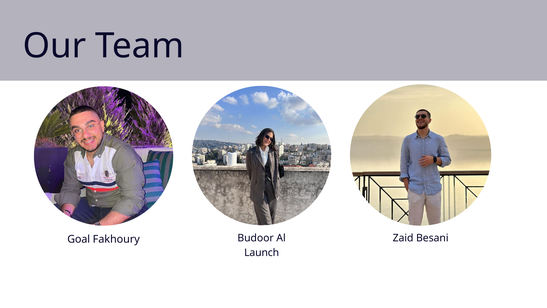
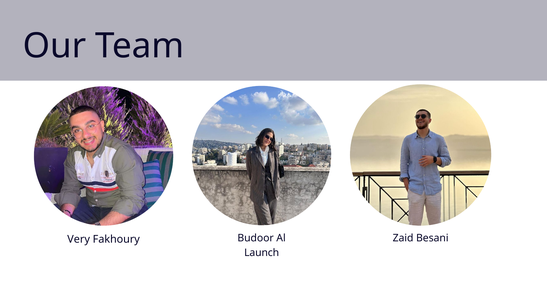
Goal: Goal -> Very (79, 239)
